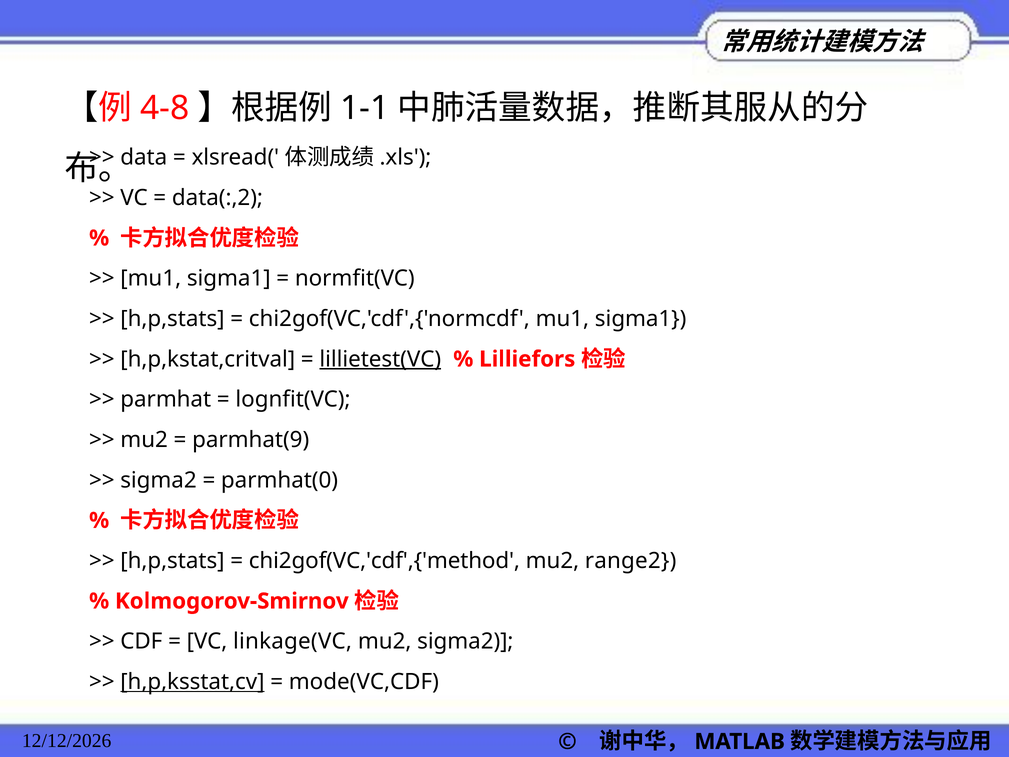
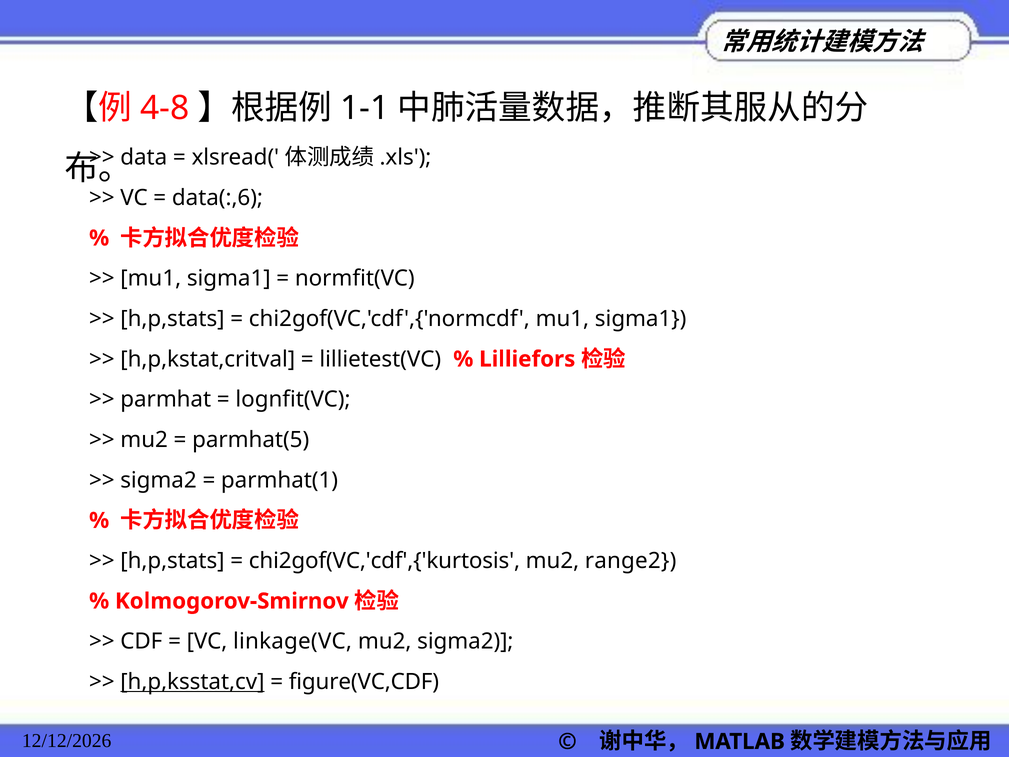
data(:,2: data(:,2 -> data(:,6 (217, 198)
lillietest(VC underline: present -> none (380, 359)
parmhat(9: parmhat(9 -> parmhat(5 (251, 440)
parmhat(0: parmhat(0 -> parmhat(1 (280, 480)
chi2gof(VC,'cdf',{'method: chi2gof(VC,'cdf',{'method -> chi2gof(VC,'cdf',{'kurtosis (384, 561)
mode(VC,CDF: mode(VC,CDF -> figure(VC,CDF (364, 682)
